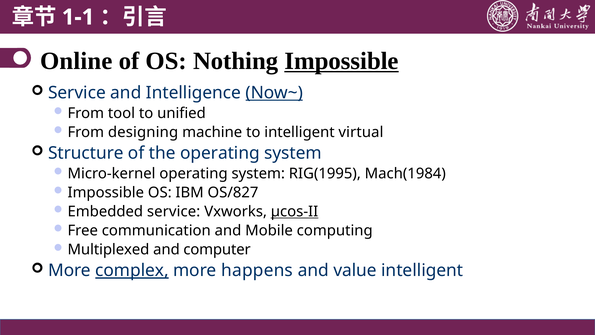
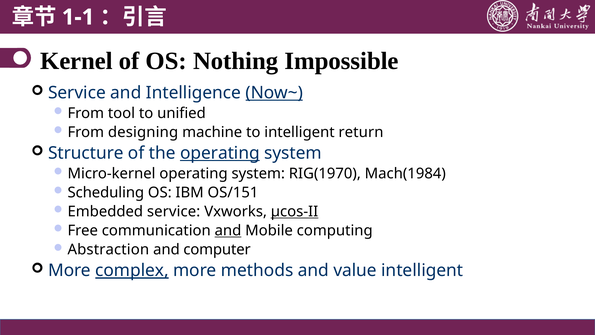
Online: Online -> Kernel (76, 61)
Impossible underline: present -> none (342, 61)
virtual: virtual -> return (361, 132)
operating underline: none -> present (220, 153)
RIG(1995: RIG(1995 -> RIG(1970 (325, 173)
Impossible: Impossible -> Scheduling (106, 192)
OS/827: OS/827 -> OS/151 (233, 192)
and underline: none -> present (228, 230)
Multiplexed: Multiplexed -> Abstraction (108, 249)
happens: happens -> methods (257, 270)
